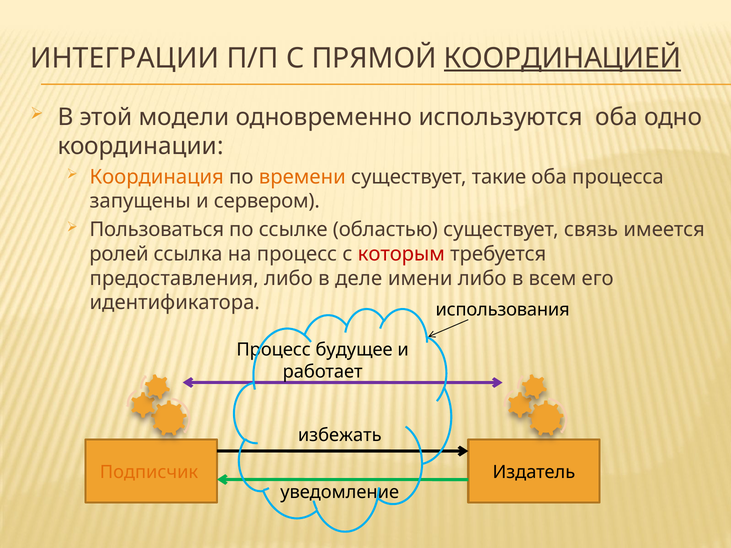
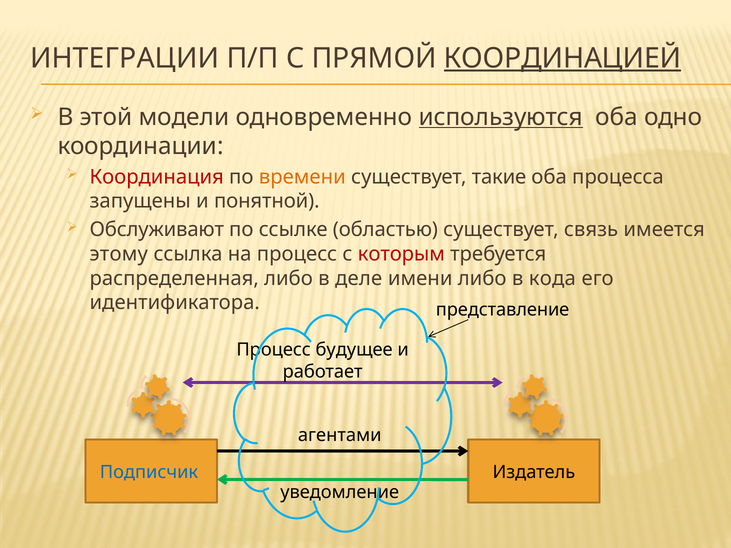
используются underline: none -> present (501, 117)
Координация colour: orange -> red (157, 177)
сервером: сервером -> понятной (267, 201)
Пользоваться: Пользоваться -> Обслуживают (157, 230)
ролей: ролей -> этому (119, 254)
предоставления: предоставления -> распределенная (174, 278)
всем: всем -> кода (552, 278)
использования: использования -> представление (503, 310)
избежать: избежать -> агентами (340, 435)
Подписчик colour: orange -> blue (149, 472)
